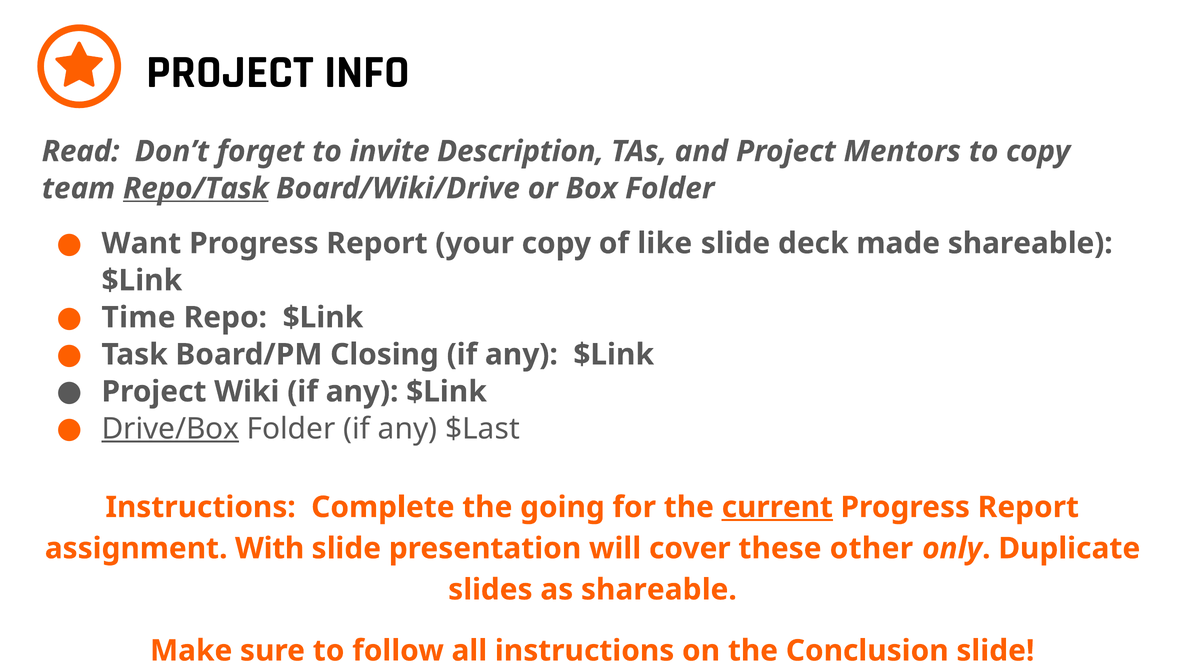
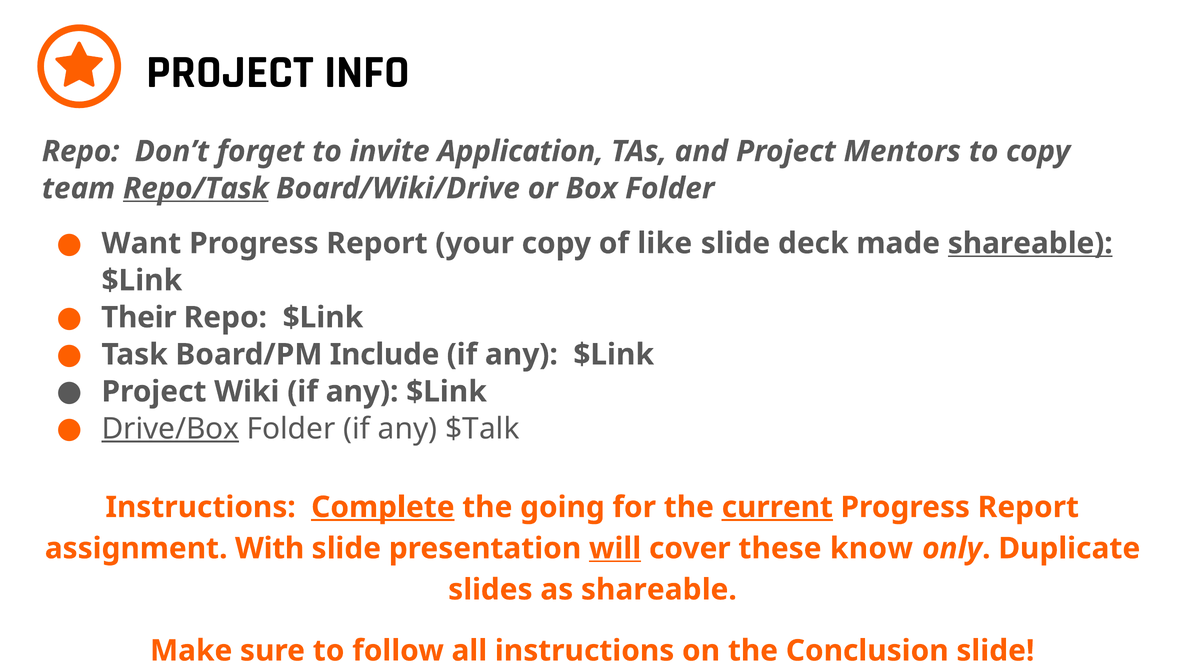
Read: Read -> Repo (81, 151)
Description: Description -> Application (520, 151)
shareable underline: none -> present (1030, 243)
Time: Time -> Their (139, 318)
Closing: Closing -> Include (385, 355)
$Last: $Last -> $Talk (482, 429)
Complete underline: none -> present (383, 507)
will underline: none -> present (615, 549)
other: other -> know (871, 549)
